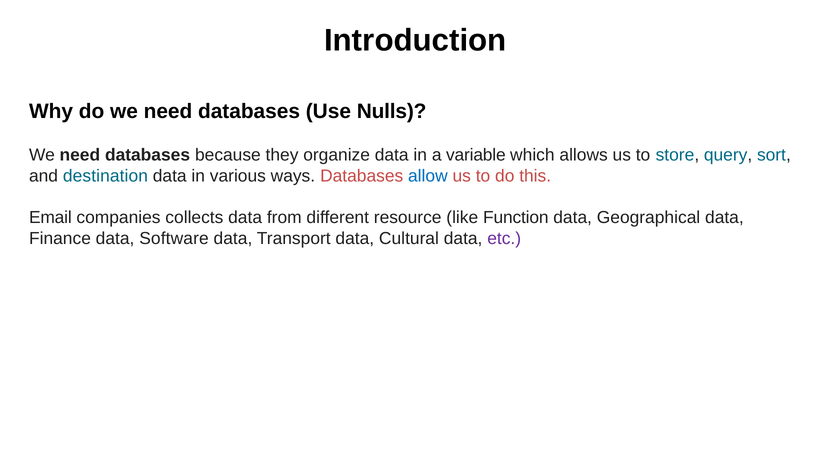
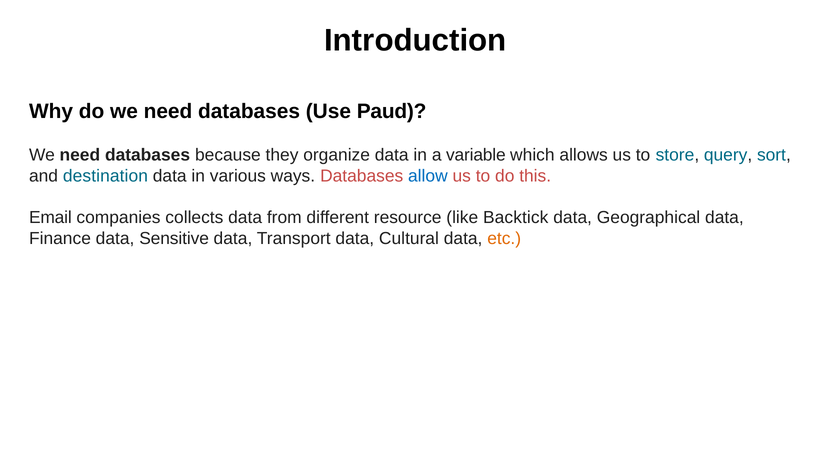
Nulls: Nulls -> Paud (392, 112)
Function: Function -> Backtick (516, 218)
Software: Software -> Sensitive (174, 239)
etc colour: purple -> orange (504, 239)
